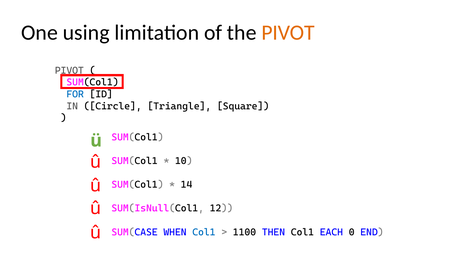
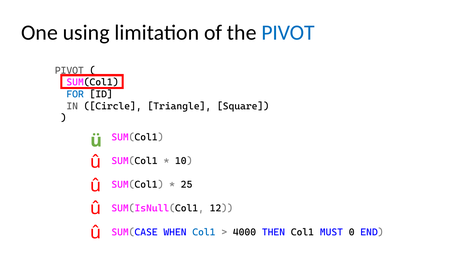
PIVOT colour: orange -> blue (288, 33)
14: 14 -> 25 (186, 184)
1100: 1100 -> 4000 (244, 232)
EACH: EACH -> MUST (331, 232)
